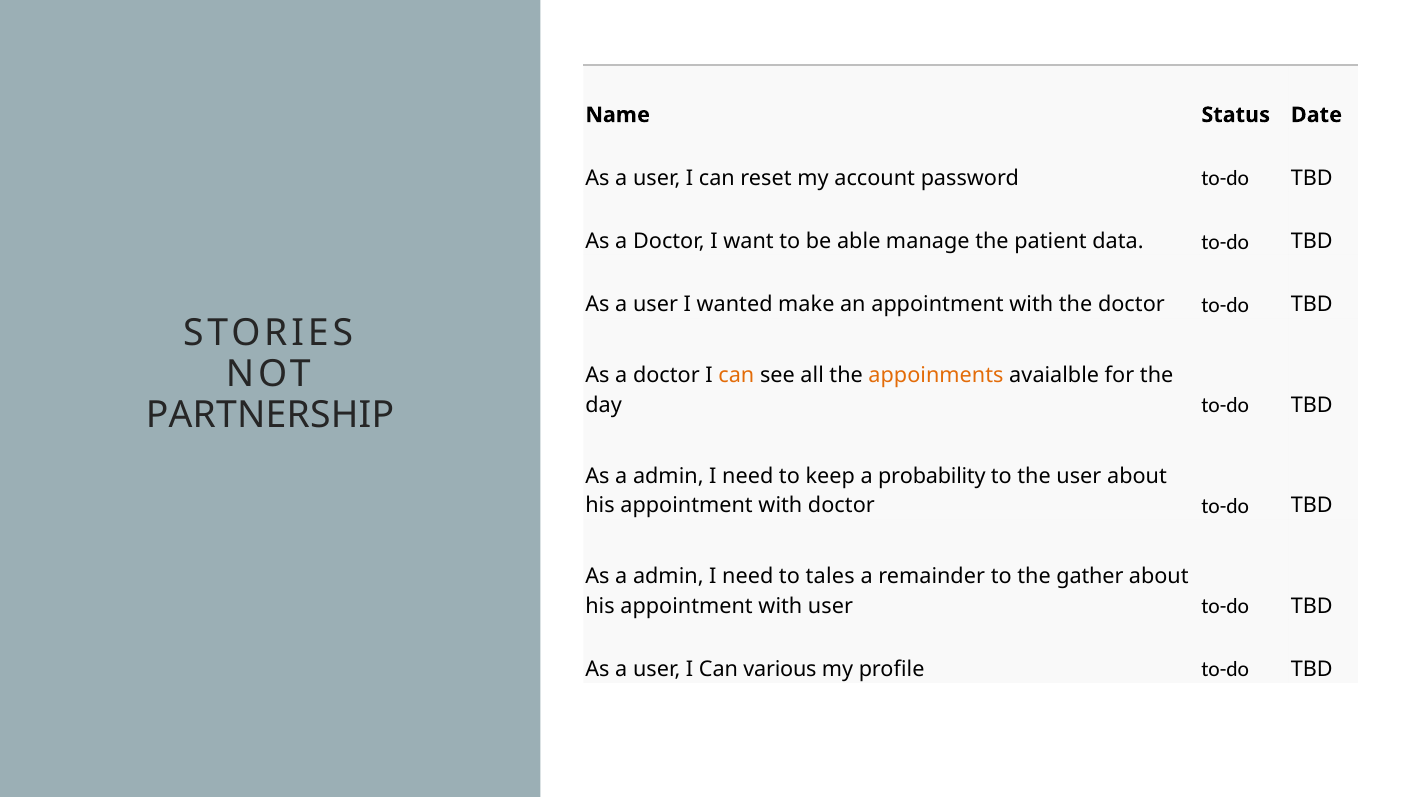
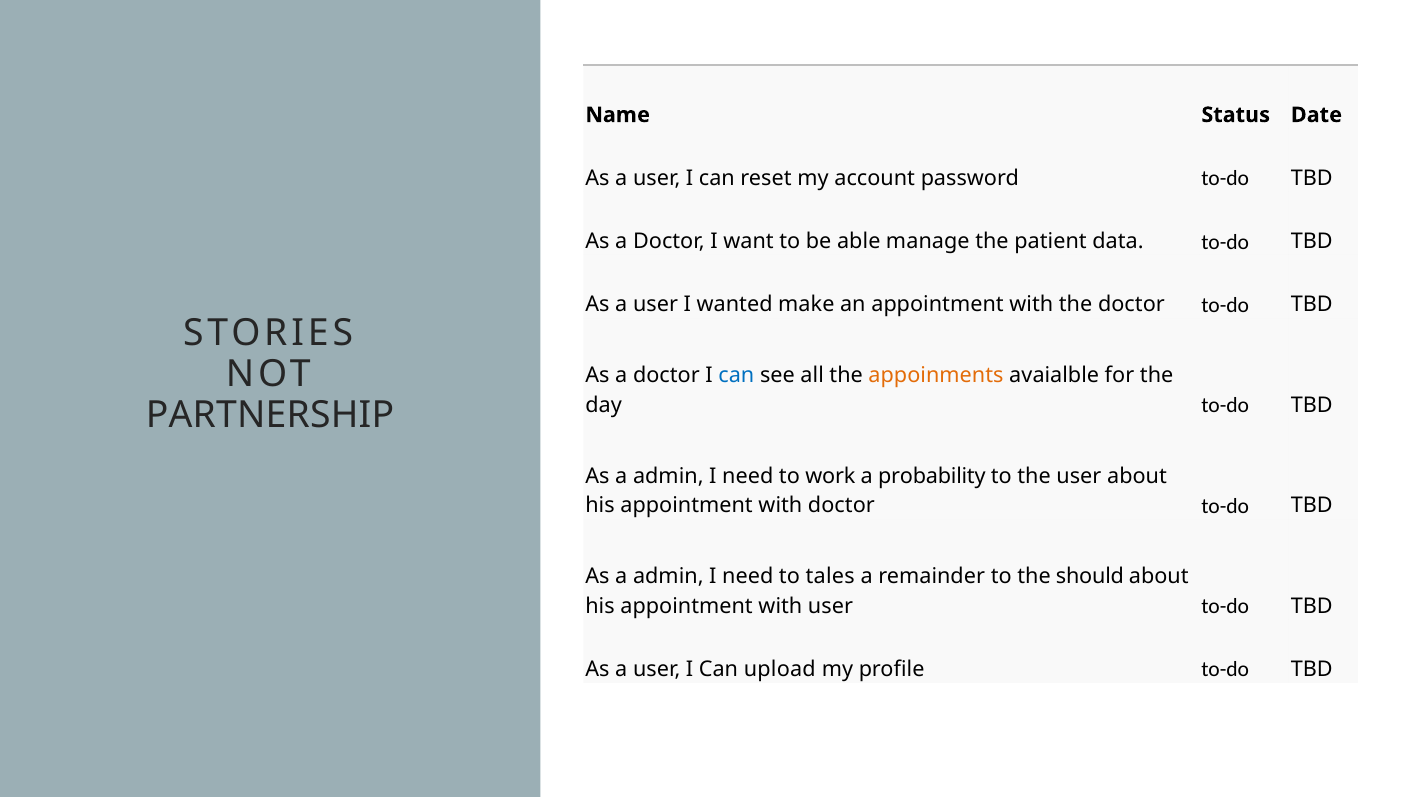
can colour: orange -> blue (736, 375)
keep: keep -> work (830, 476)
gather: gather -> should (1090, 576)
various: various -> upload (780, 669)
